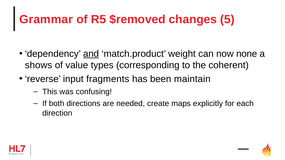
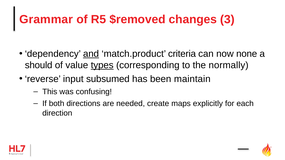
5: 5 -> 3 (227, 19)
weight: weight -> criteria (182, 54)
shows: shows -> should (39, 65)
types underline: none -> present (102, 65)
coherent: coherent -> normally (229, 65)
fragments: fragments -> subsumed (108, 79)
